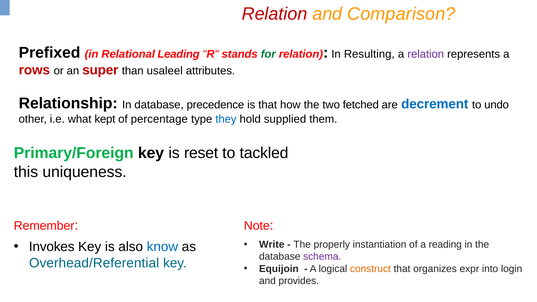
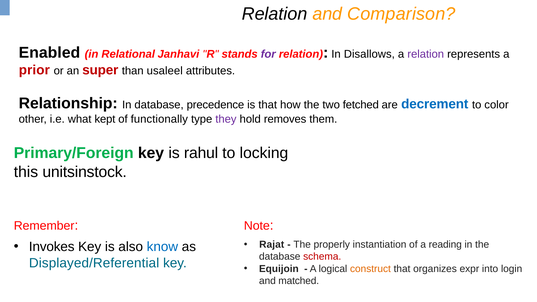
Relation colour: red -> black (275, 14)
Prefixed: Prefixed -> Enabled (49, 53)
Leading: Leading -> Janhavi (179, 54)
for colour: green -> purple (268, 54)
Resulting: Resulting -> Disallows (369, 54)
rows: rows -> prior (34, 70)
undo: undo -> color (497, 105)
percentage: percentage -> functionally (159, 119)
they colour: blue -> purple (226, 119)
supplied: supplied -> removes (285, 119)
reset: reset -> rahul (201, 153)
tackled: tackled -> locking (264, 153)
uniqueness: uniqueness -> unitsinstock (85, 172)
Write: Write -> Rajat (272, 245)
schema colour: purple -> red (322, 257)
Overhead/Referential: Overhead/Referential -> Displayed/Referential (94, 263)
provides: provides -> matched (299, 281)
